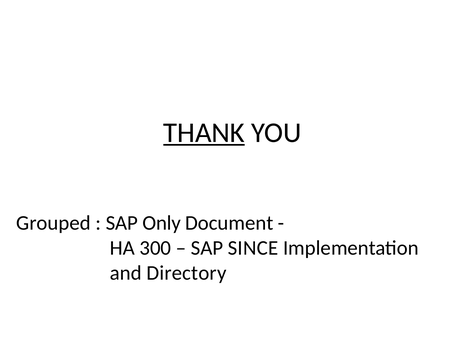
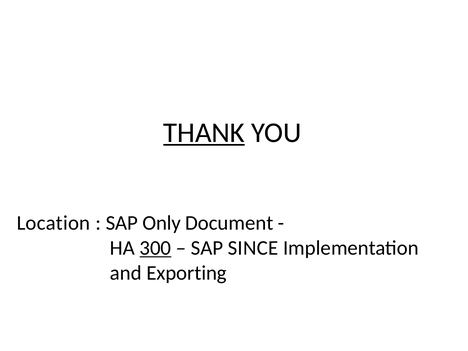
Grouped: Grouped -> Location (53, 223)
300 underline: none -> present (155, 248)
Directory: Directory -> Exporting (187, 273)
